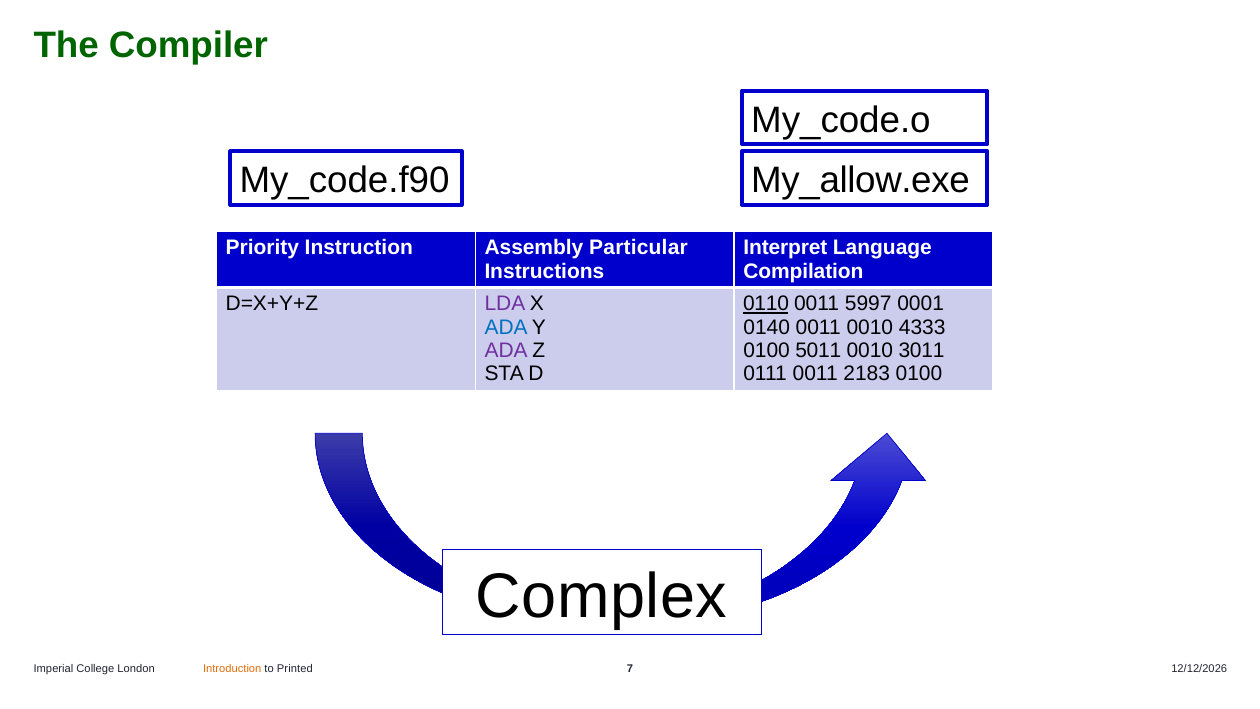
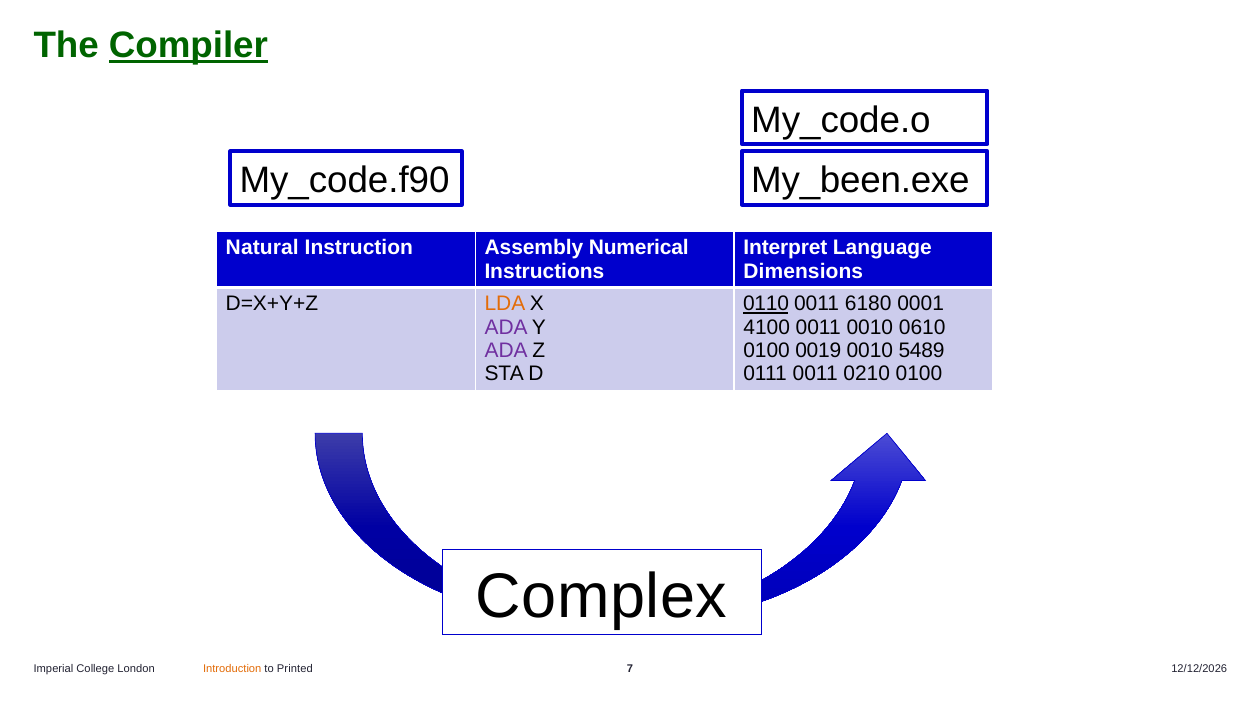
Compiler underline: none -> present (188, 46)
My_allow.exe: My_allow.exe -> My_been.exe (860, 180)
Priority: Priority -> Natural (262, 248)
Particular: Particular -> Numerical (639, 248)
Compilation: Compilation -> Dimensions (803, 271)
LDA colour: purple -> orange (505, 304)
5997: 5997 -> 6180 (868, 304)
ADA colour: blue -> purple (506, 327)
0140: 0140 -> 4100 (767, 327)
4333: 4333 -> 0610 (922, 327)
5011: 5011 -> 0019 (818, 351)
3011: 3011 -> 5489 (922, 351)
2183: 2183 -> 0210 (867, 374)
